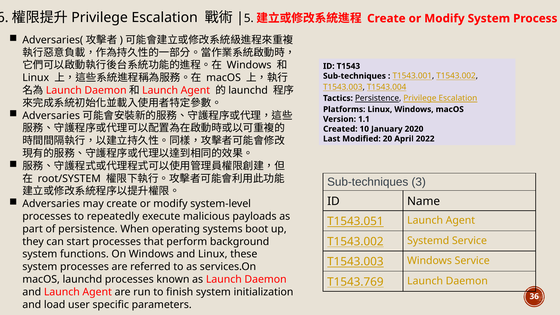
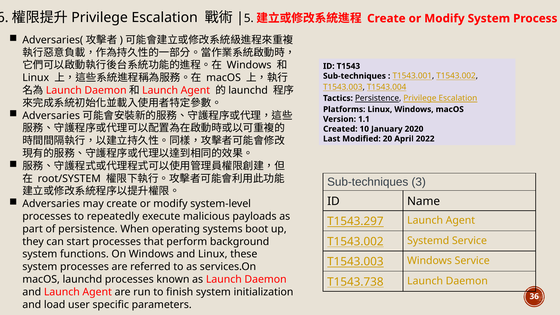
T1543.051: T1543.051 -> T1543.297 (355, 221)
T1543.769: T1543.769 -> T1543.738 (355, 282)
